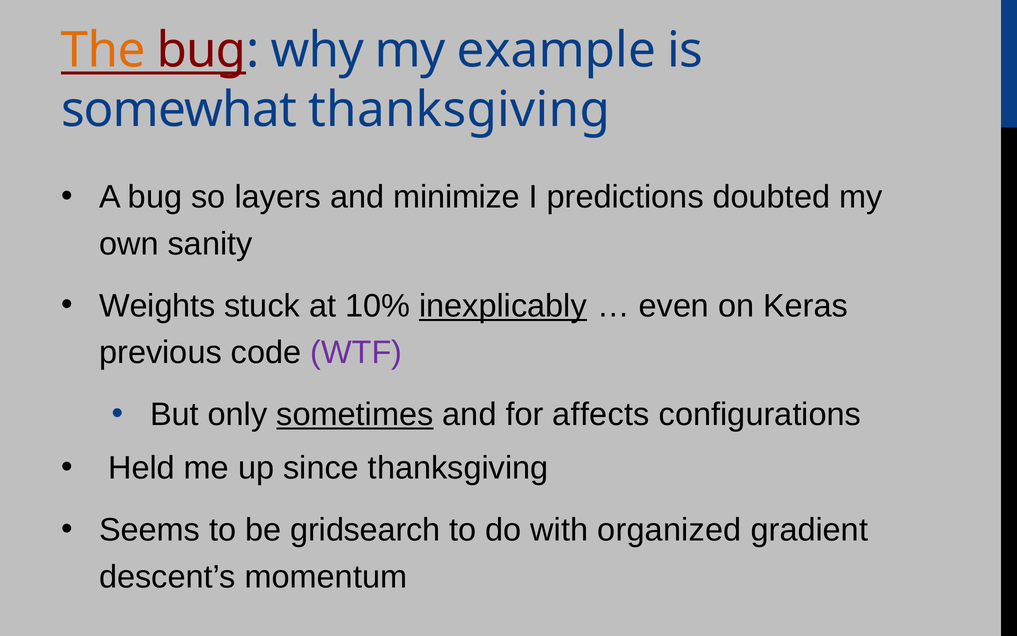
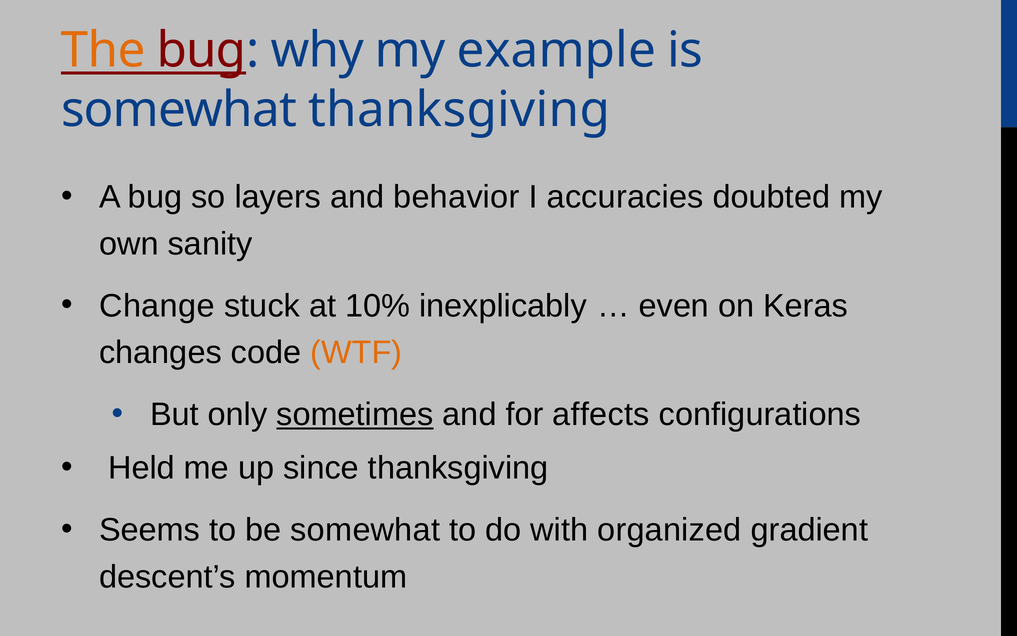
minimize: minimize -> behavior (456, 197)
predictions: predictions -> accuracies (625, 197)
Weights: Weights -> Change (157, 306)
inexplicably underline: present -> none (503, 306)
previous: previous -> changes (160, 352)
WTF colour: purple -> orange (356, 352)
be gridsearch: gridsearch -> somewhat (365, 530)
